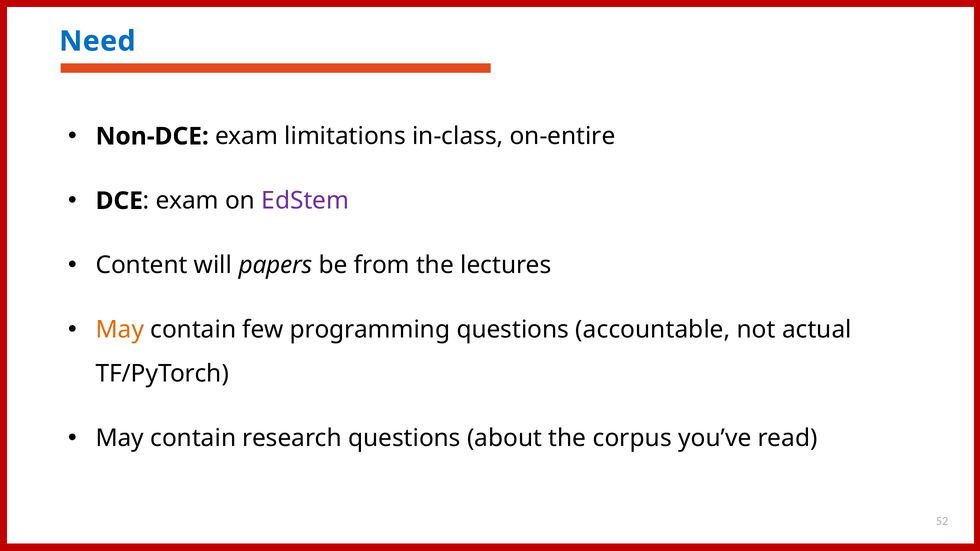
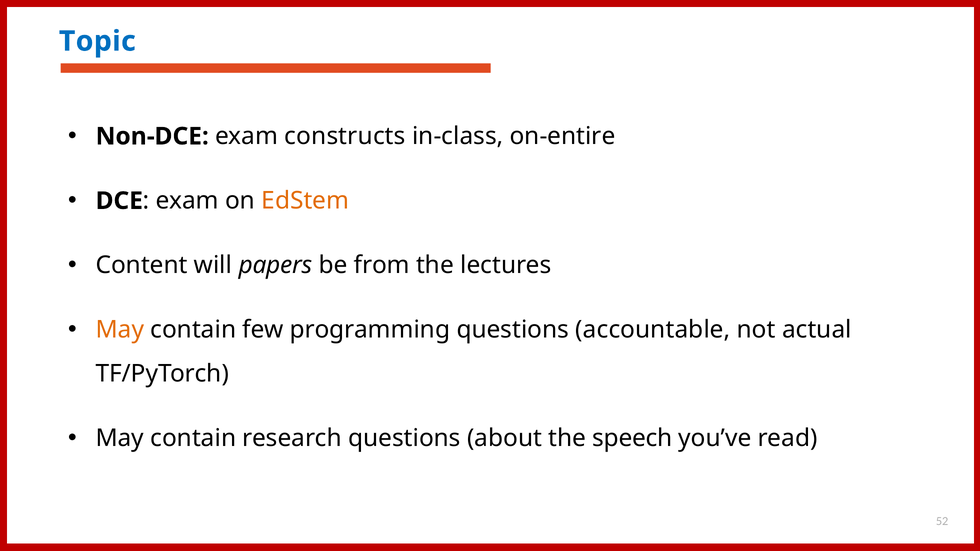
Need: Need -> Topic (97, 41)
limitations: limitations -> constructs (345, 136)
EdStem colour: purple -> orange (305, 201)
corpus: corpus -> speech (632, 439)
